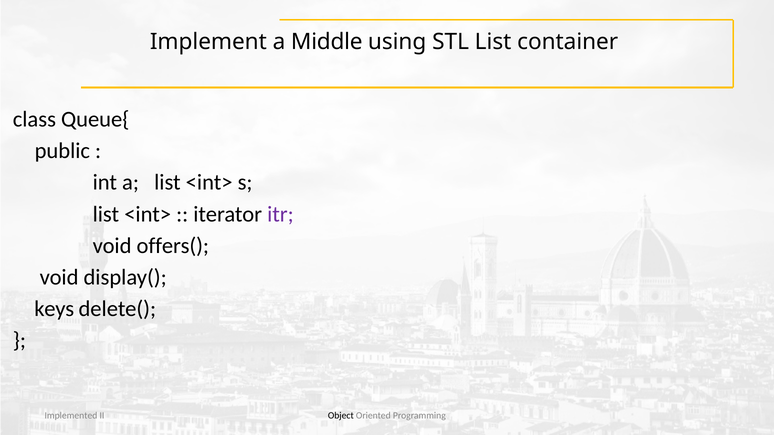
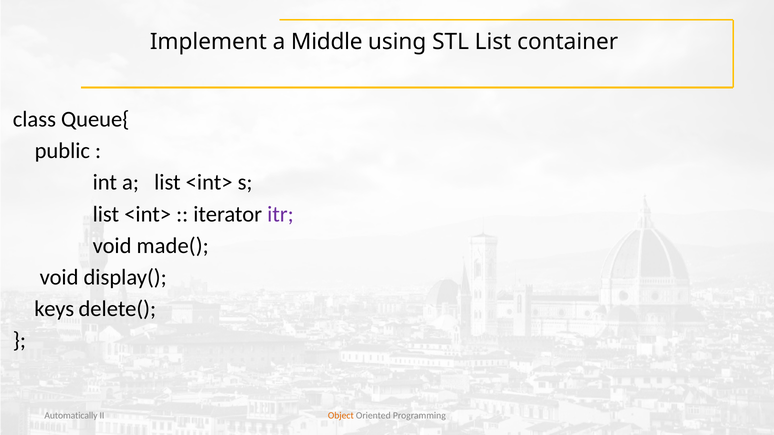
offers(: offers( -> made( (173, 246)
Implemented: Implemented -> Automatically (71, 416)
Object colour: black -> orange (341, 416)
